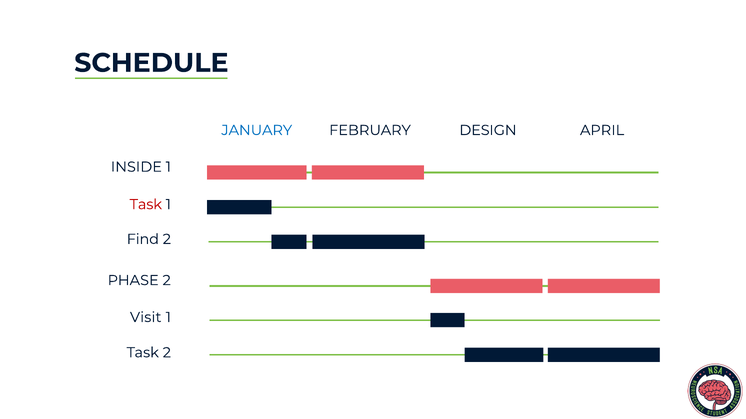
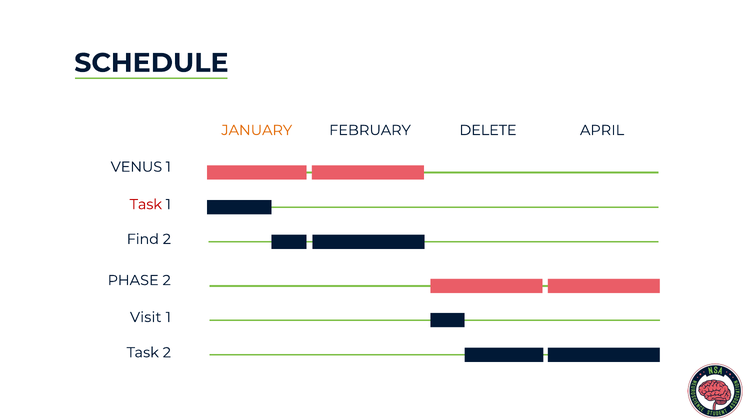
JANUARY colour: blue -> orange (257, 130)
DESIGN: DESIGN -> DELETE (488, 130)
INSIDE: INSIDE -> VENUS (136, 167)
